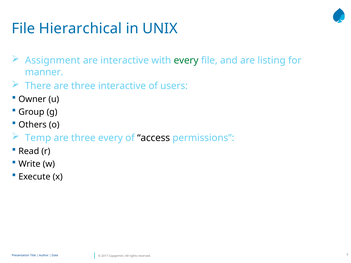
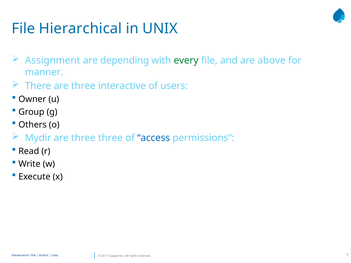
are interactive: interactive -> depending (125, 60)
listing: listing -> above (272, 60)
Temp: Temp -> Mydir (38, 138)
three every: every -> three (110, 138)
access colour: black -> blue (154, 138)
